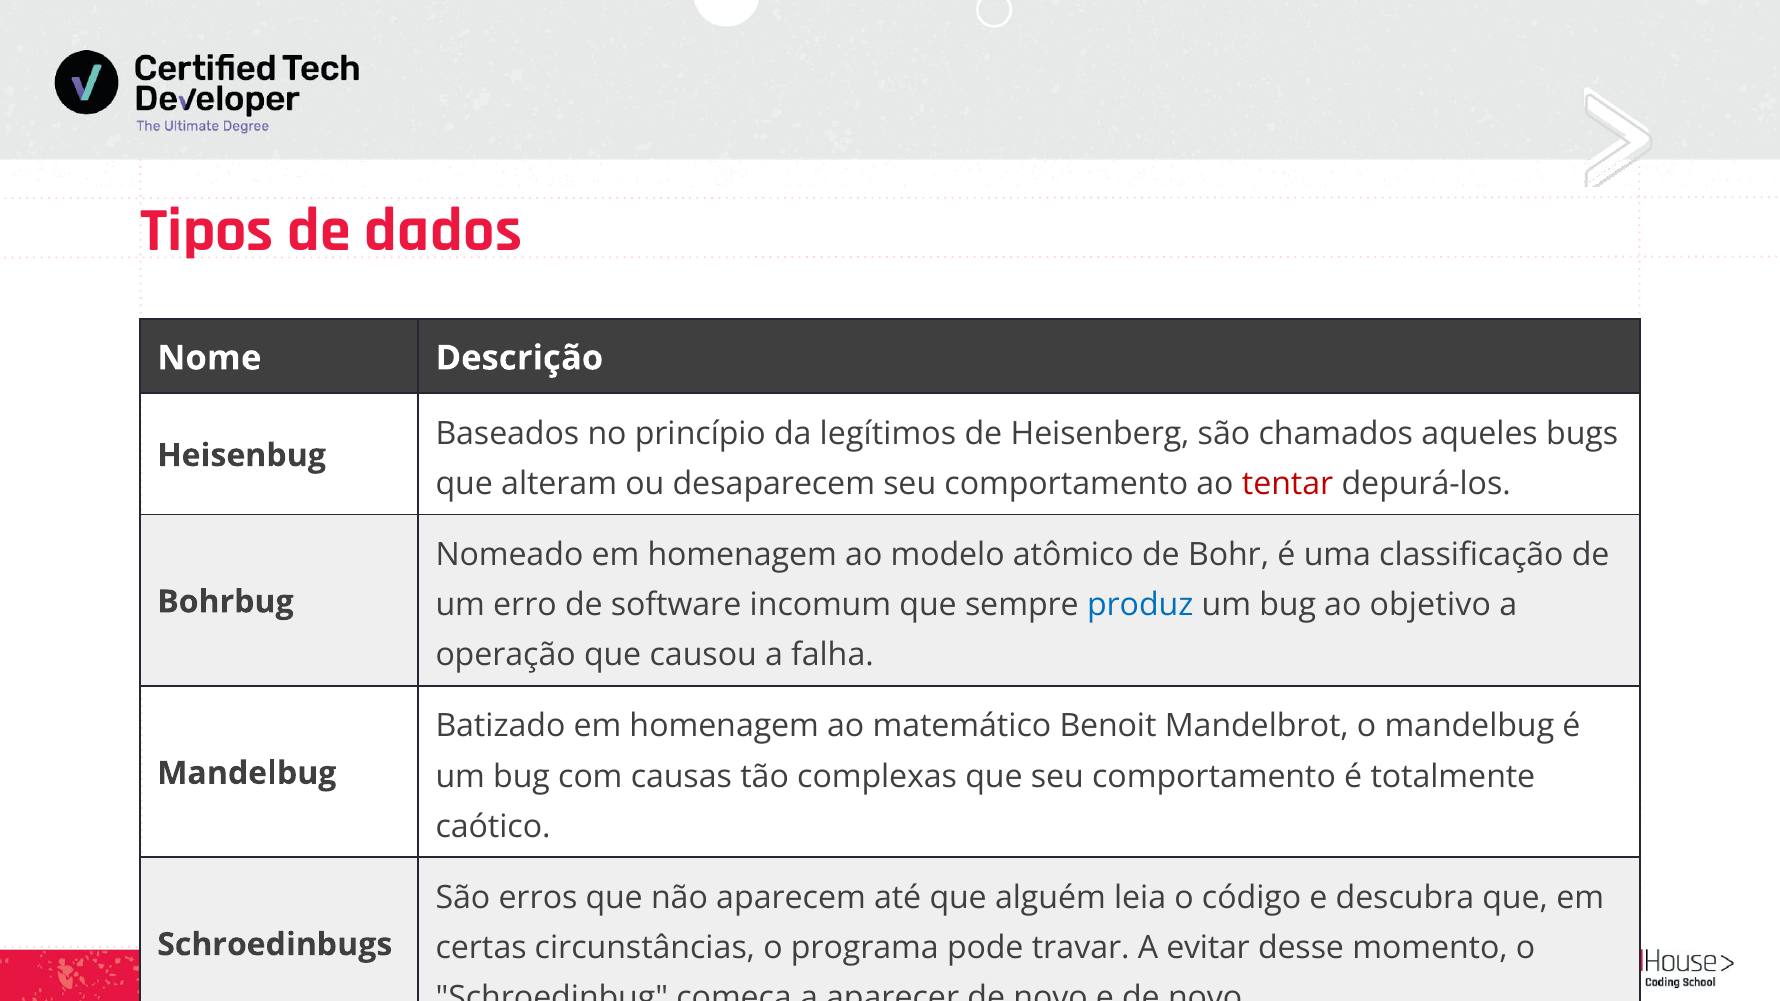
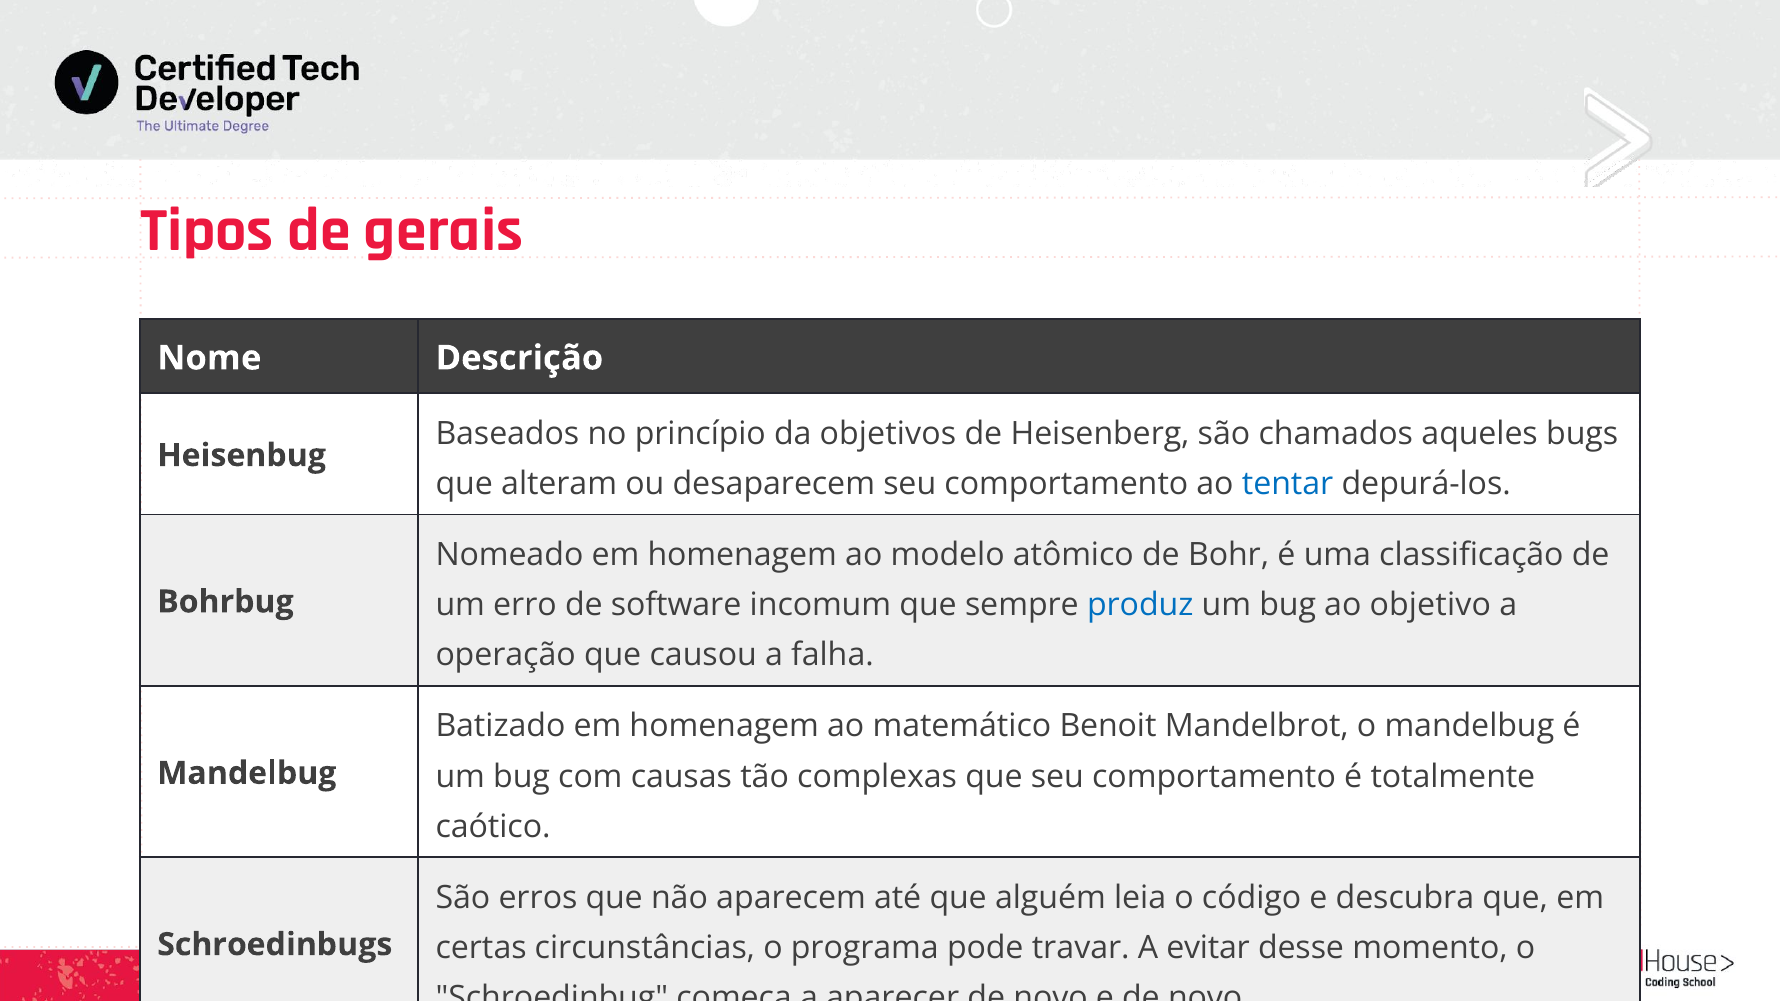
dados: dados -> gerais (444, 230)
legítimos: legítimos -> objetivos (888, 434)
tentar colour: red -> blue (1288, 484)
